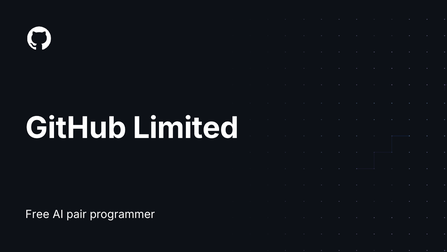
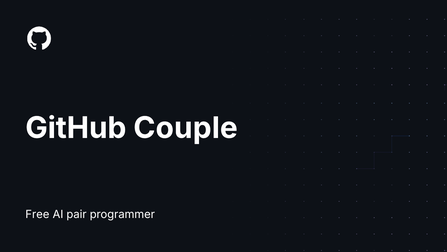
Limited: Limited -> Couple (186, 128)
